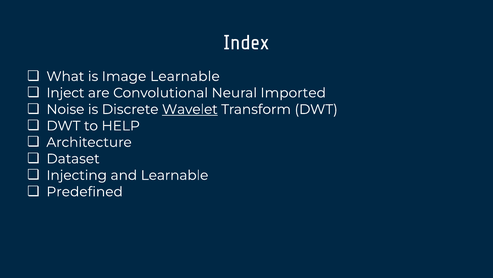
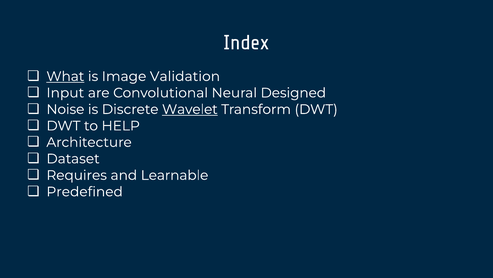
What underline: none -> present (65, 76)
Image Learnable: Learnable -> Validation (185, 76)
Inject: Inject -> Input (65, 93)
Imported: Imported -> Designed (293, 93)
Injecting: Injecting -> Requires (77, 175)
